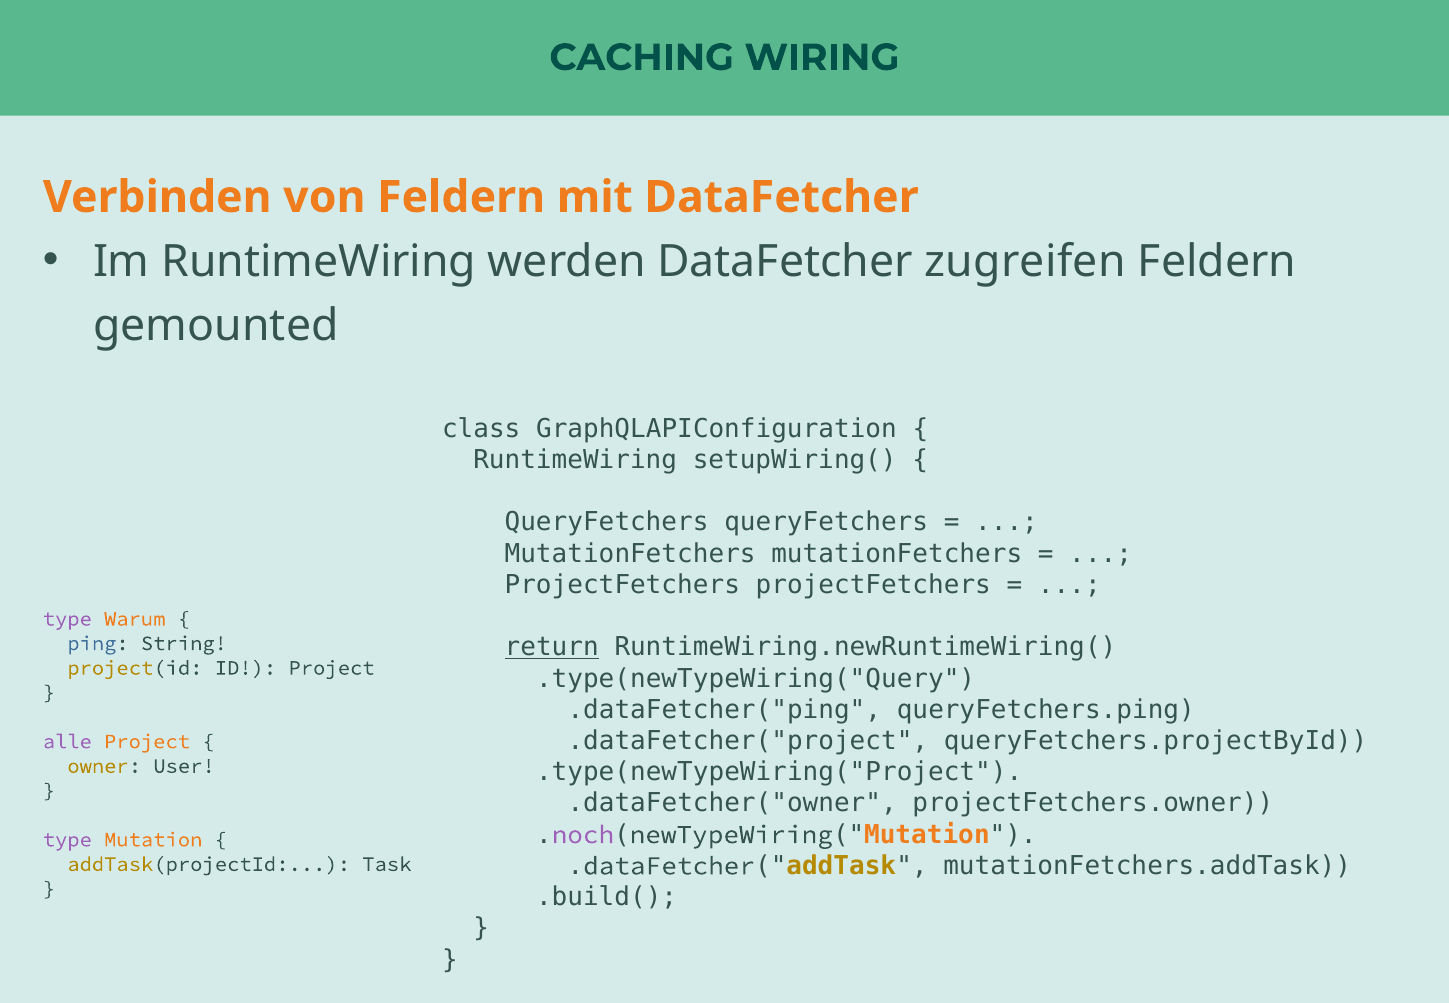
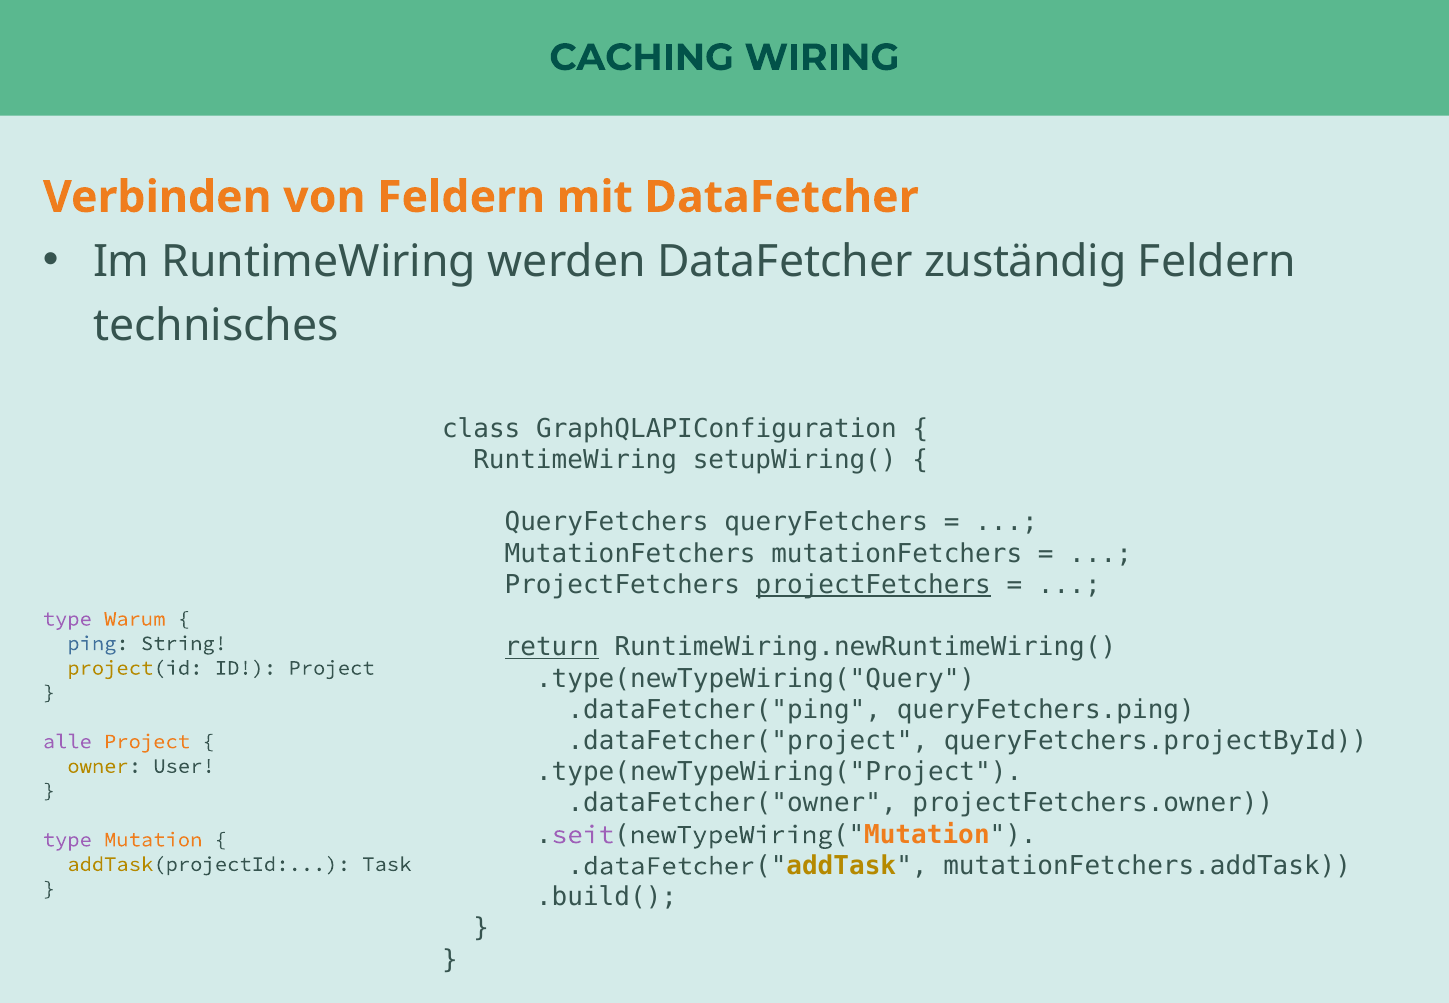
zugreifen: zugreifen -> zuständig (1025, 261)
gemounted: gemounted -> technisches (216, 326)
projectFetchers underline: none -> present (873, 585)
noch: noch -> seit (583, 835)
